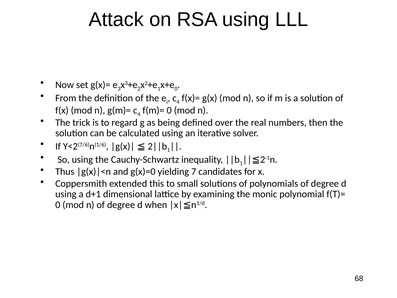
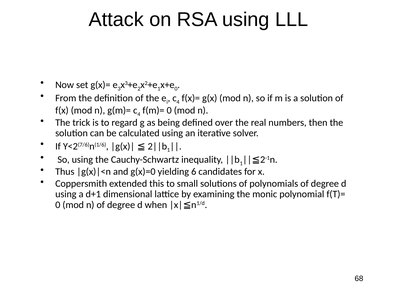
7: 7 -> 6 (194, 171)
